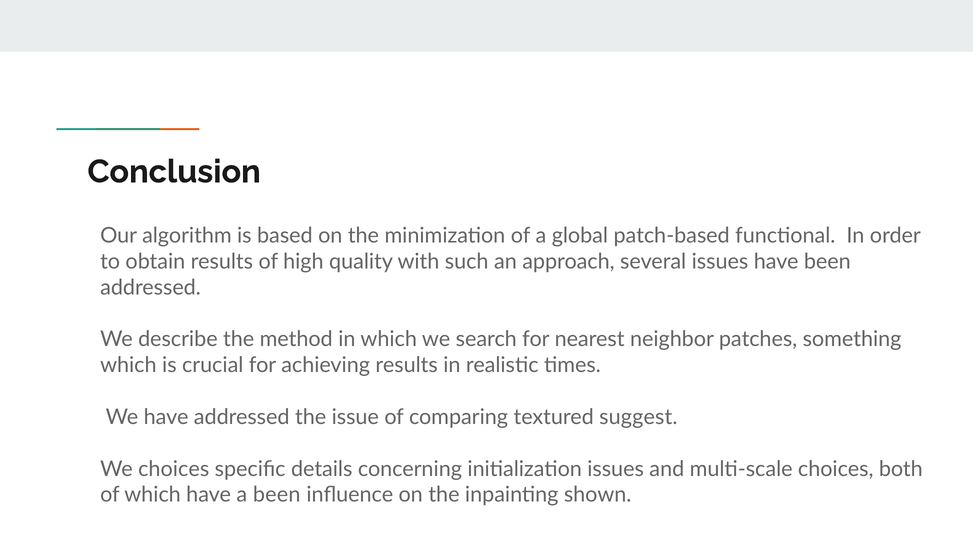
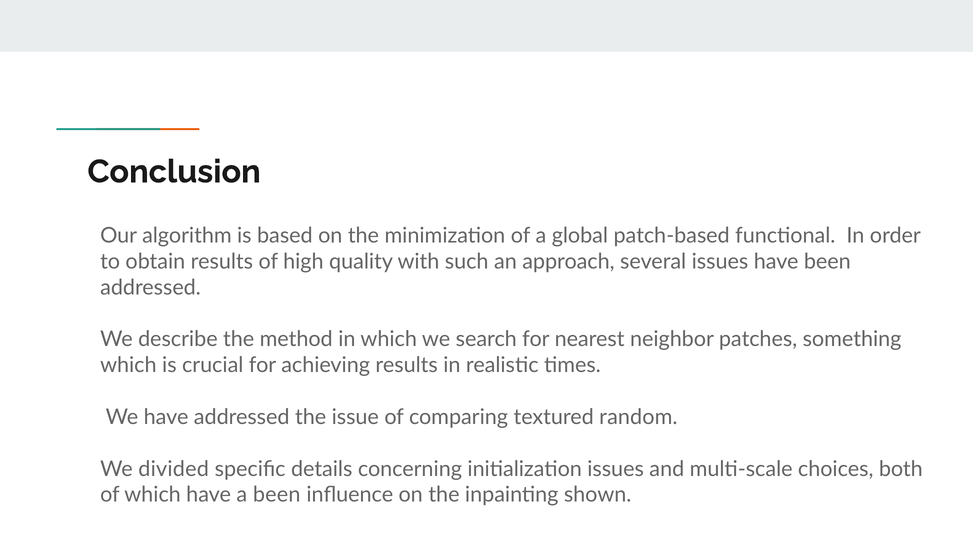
suggest: suggest -> random (638, 417)
We choices: choices -> divided (174, 469)
